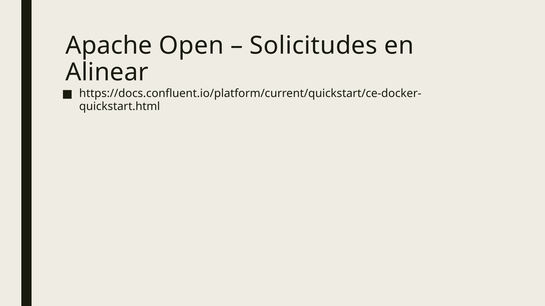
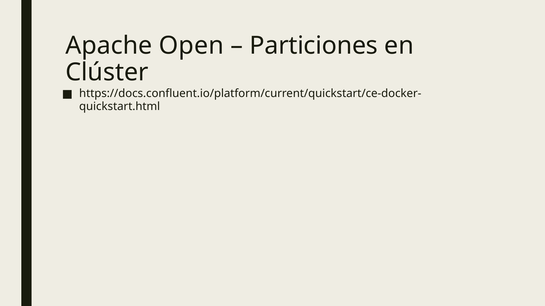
Solicitudes: Solicitudes -> Particiones (314, 46)
Alinear: Alinear -> Clúster (107, 73)
